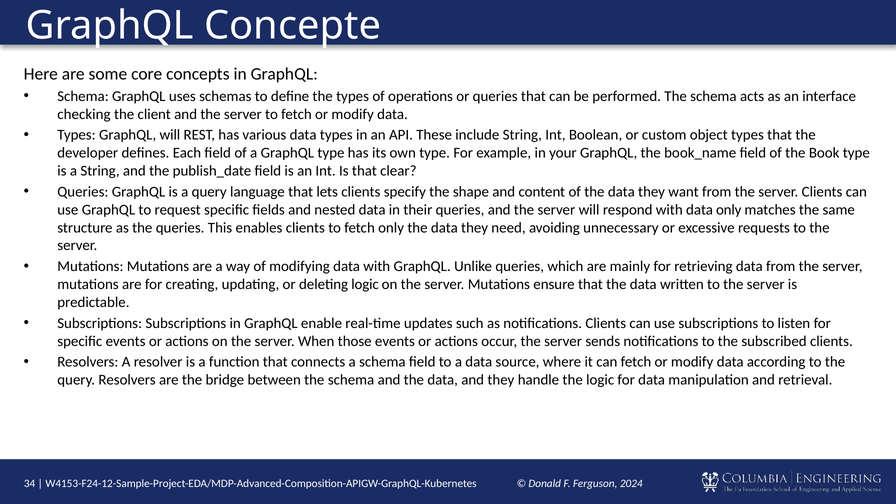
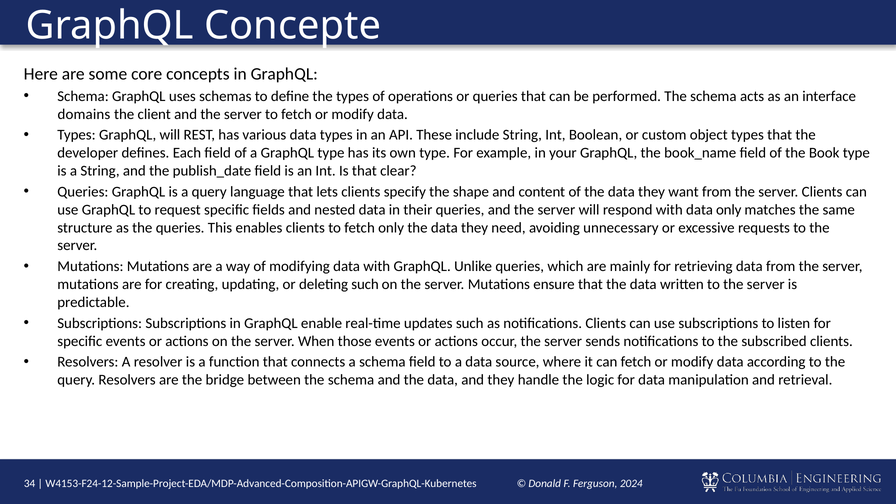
checking: checking -> domains (84, 114)
deleting logic: logic -> such (365, 284)
